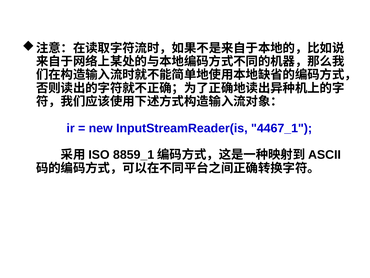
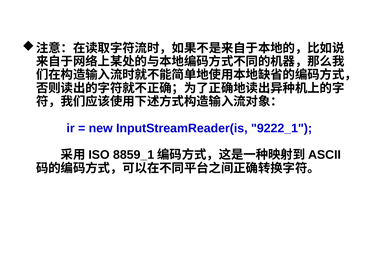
4467_1: 4467_1 -> 9222_1 (282, 128)
